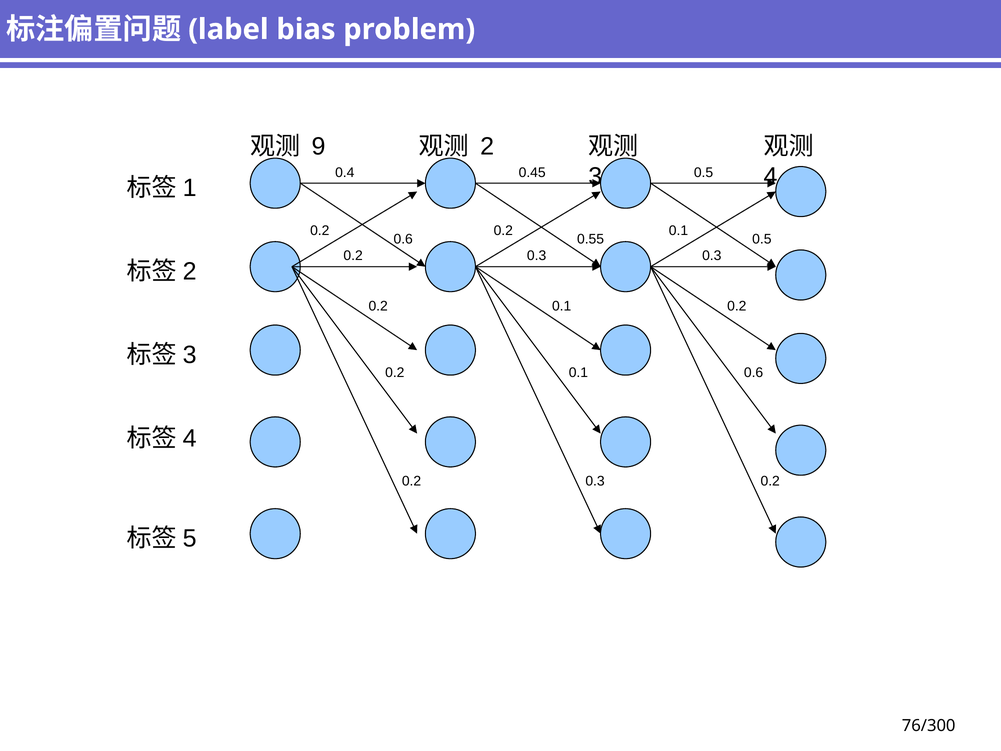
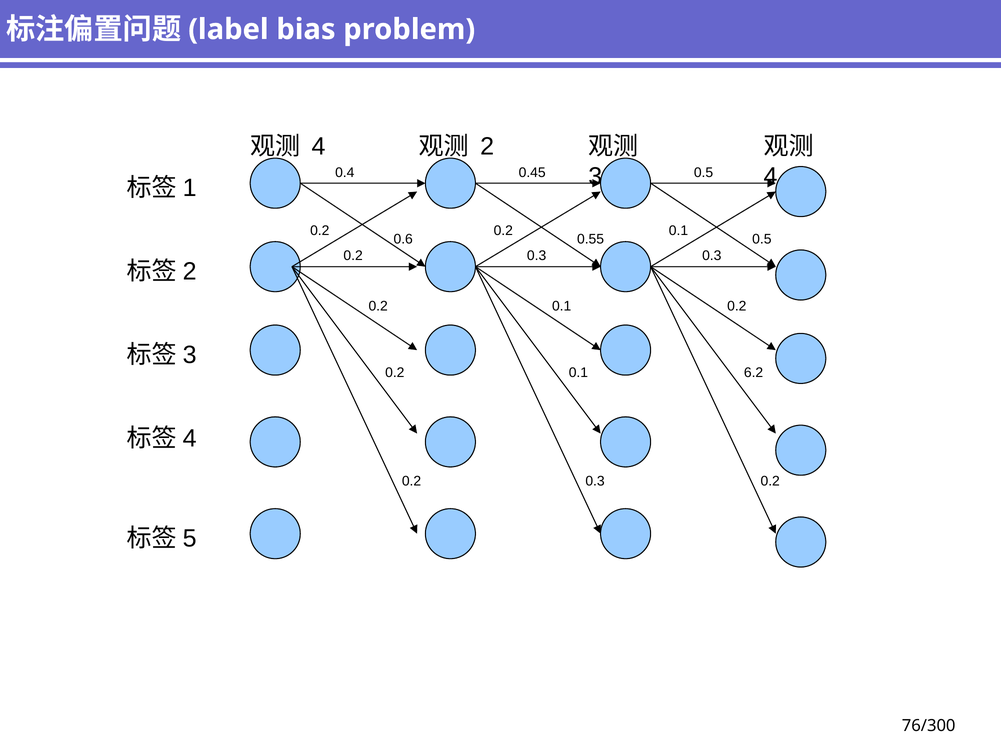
9: 9 -> 4 (319, 146)
0.6: 0.6 -> 6.2 (754, 373)
